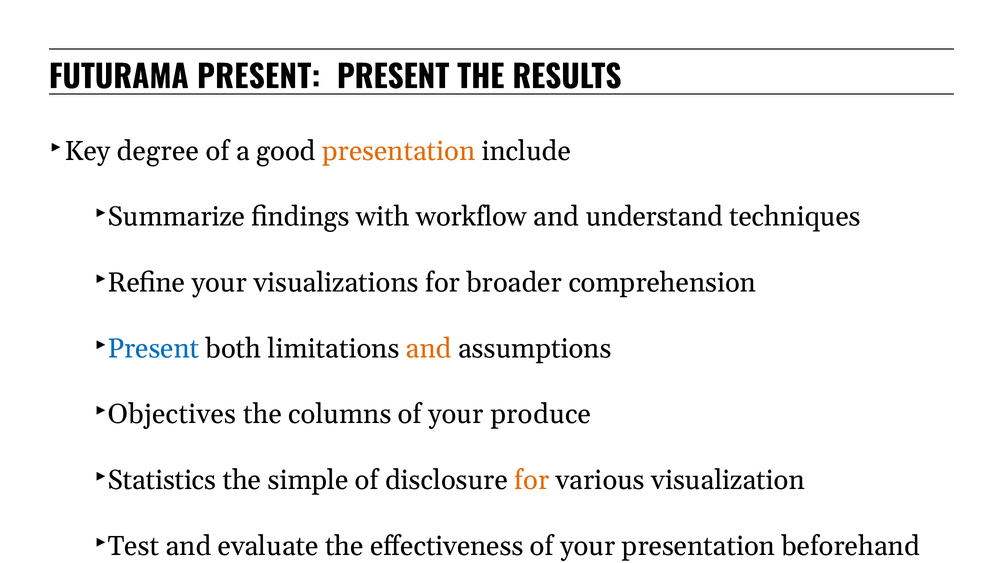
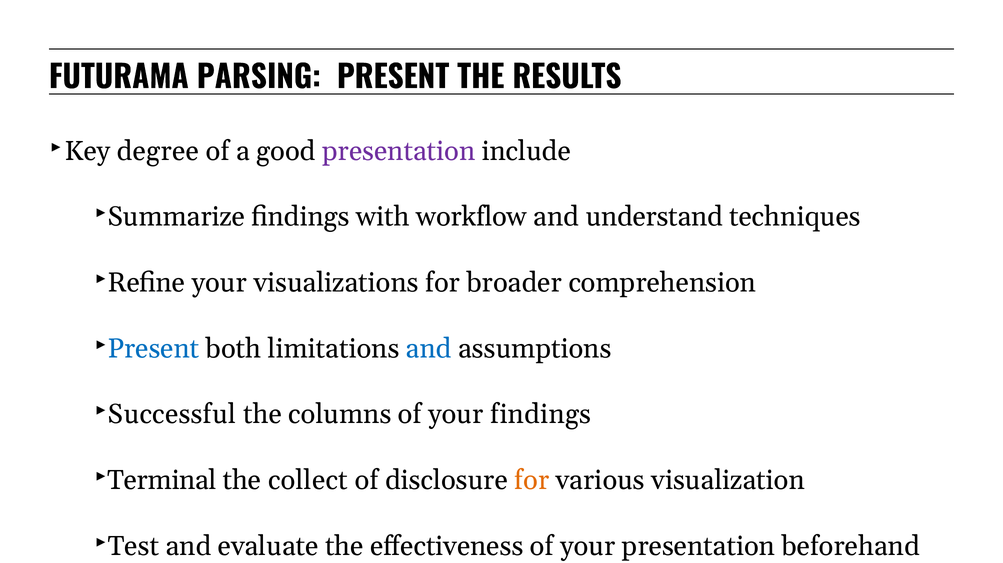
FUTURAMA PRESENT: PRESENT -> PARSING (259, 78)
presentation colour: orange -> purple (399, 151)
and colour: orange -> blue (429, 349)
Objectives: Objectives -> Successful (172, 414)
your produce: produce -> findings (541, 414)
Statistics: Statistics -> Terminal (162, 480)
simple: simple -> collect (308, 480)
